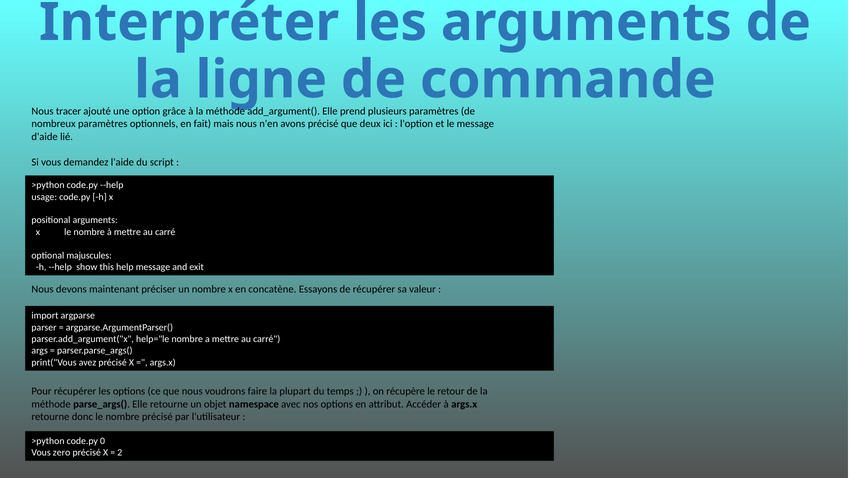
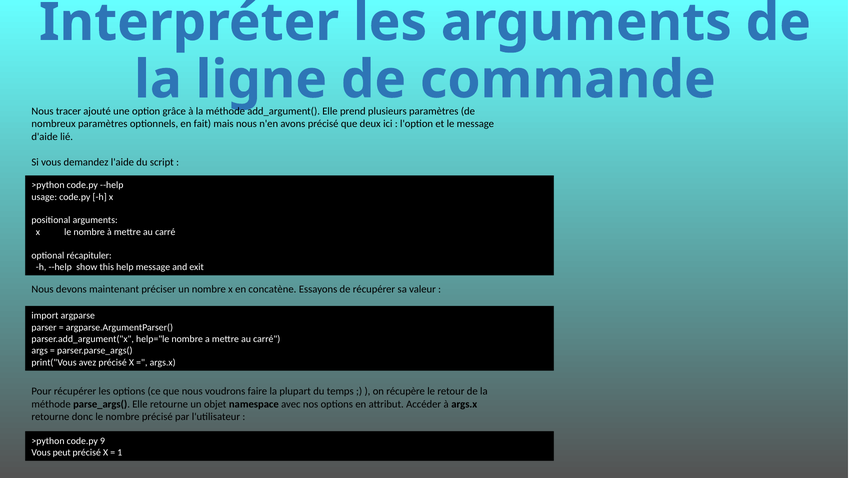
majuscules: majuscules -> récapituler (89, 255)
0: 0 -> 9 (103, 441)
zero: zero -> peut (62, 453)
2: 2 -> 1 (120, 453)
